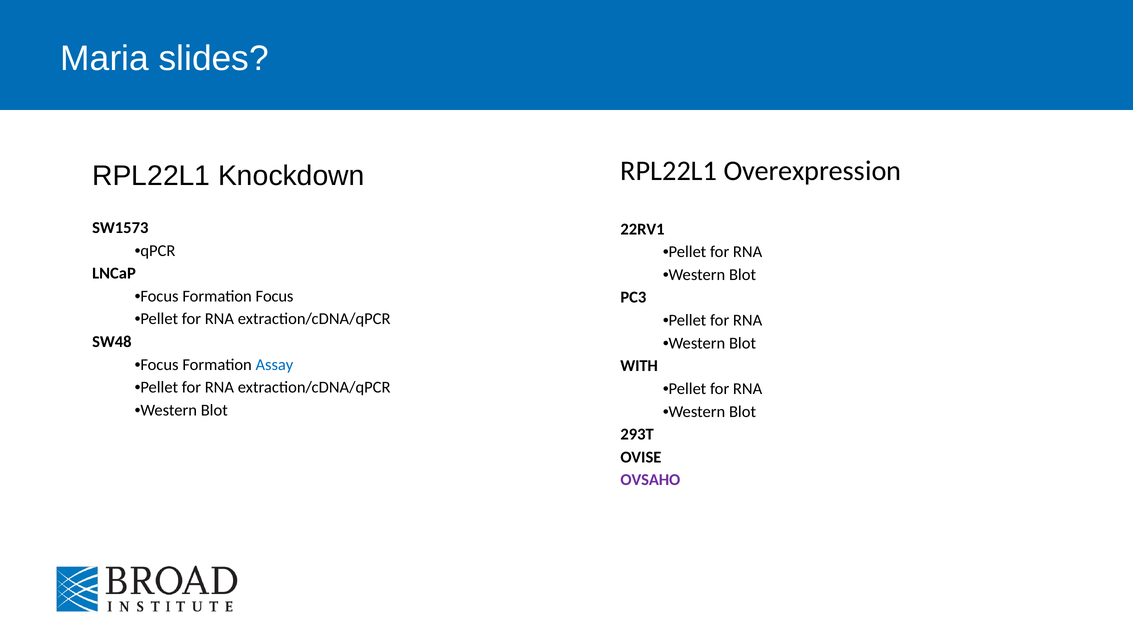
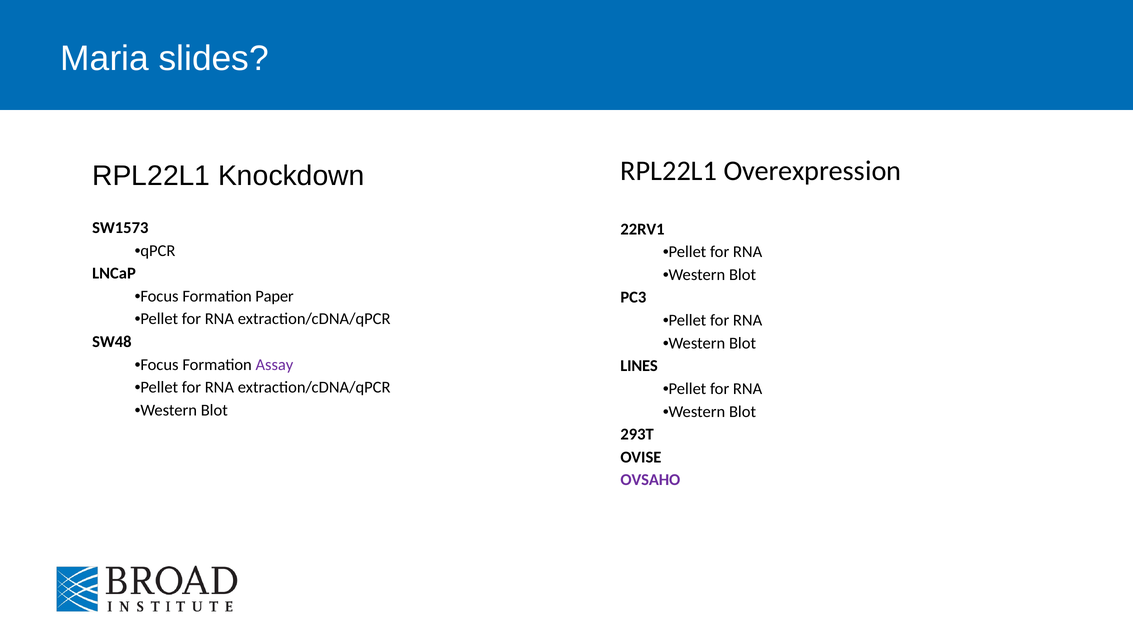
Formation Focus: Focus -> Paper (274, 296)
Assay colour: blue -> purple (274, 364)
WITH: WITH -> LINES (639, 366)
